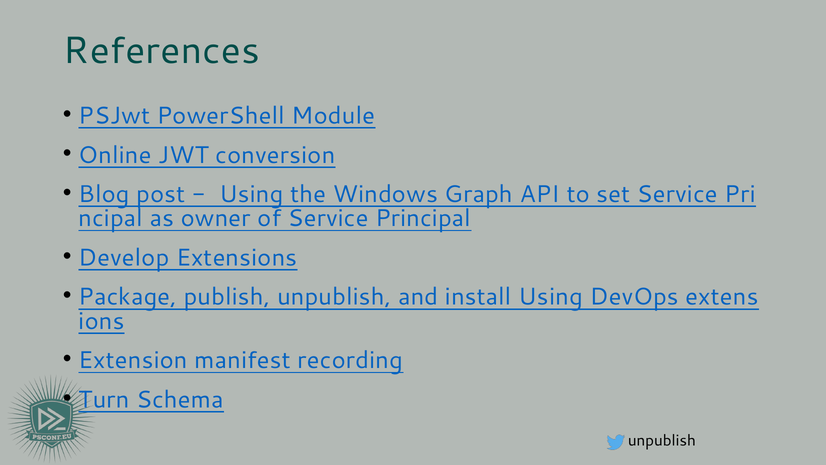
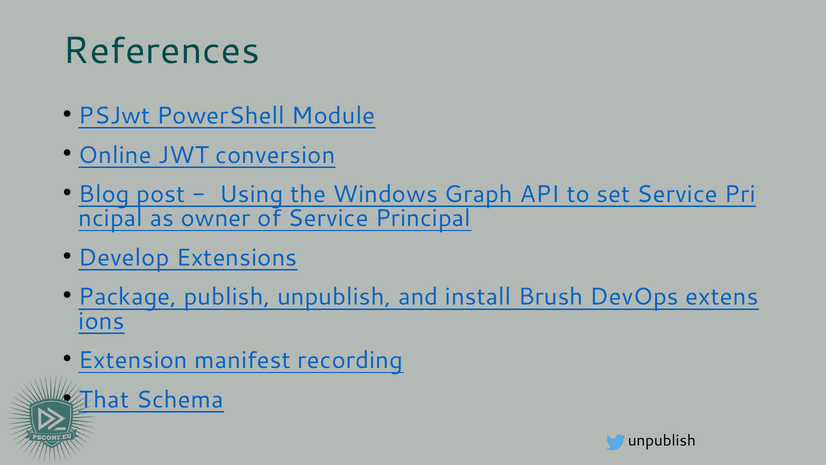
install Using: Using -> Brush (551, 297)
Turn: Turn -> That (104, 399)
